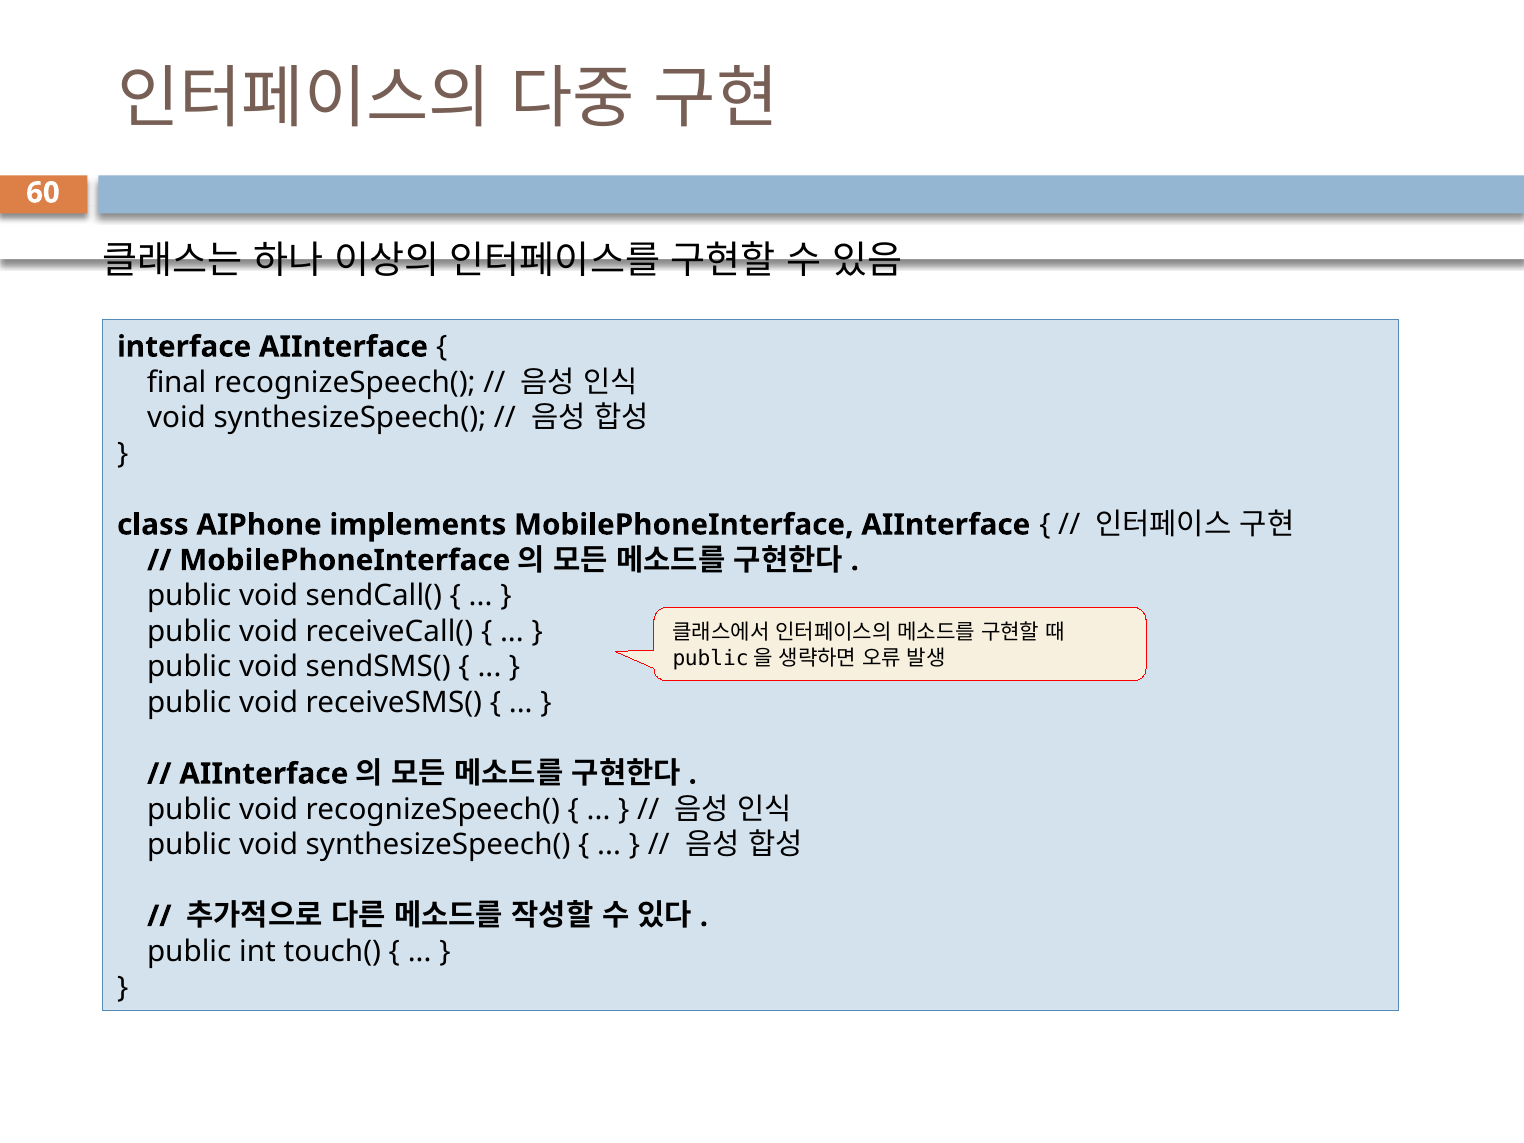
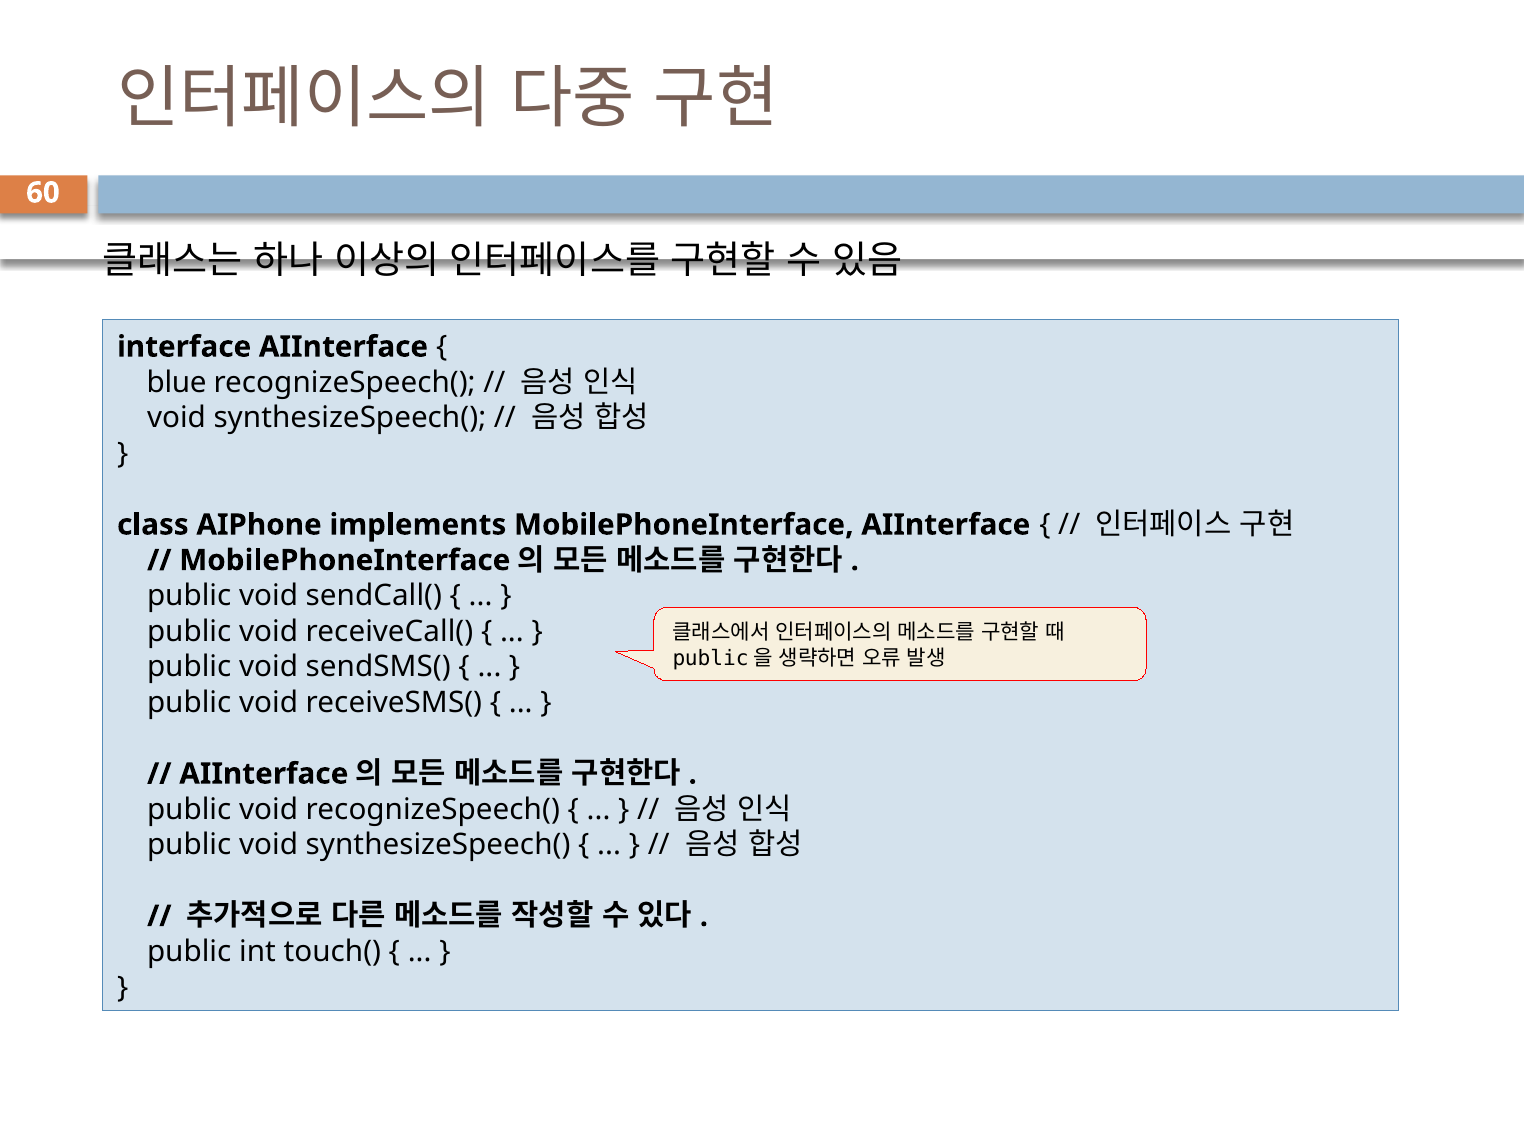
final: final -> blue (177, 382)
